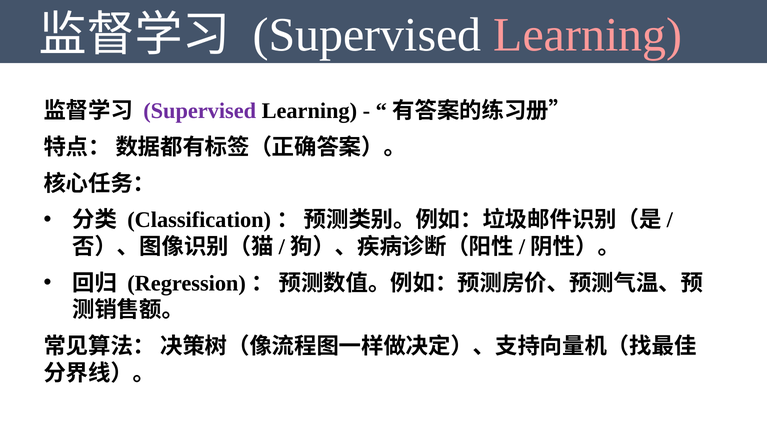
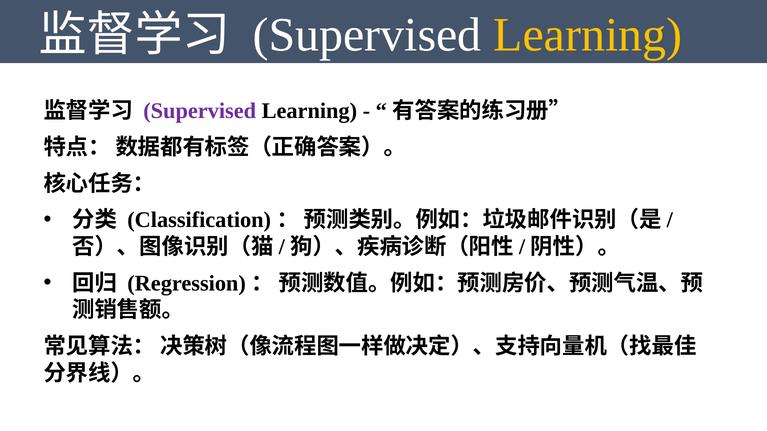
Learning colour: pink -> yellow (588, 35)
